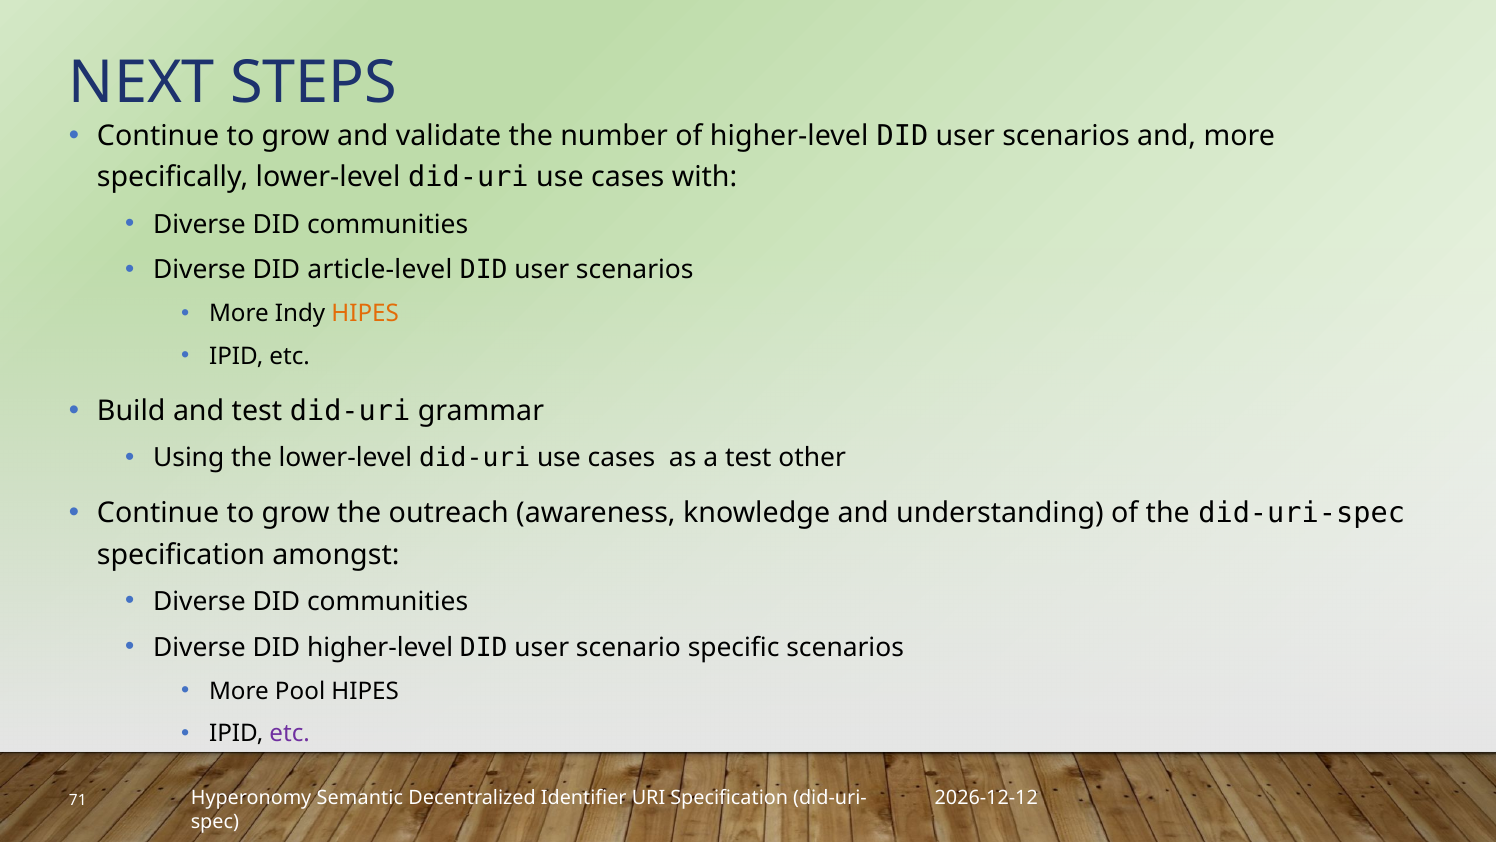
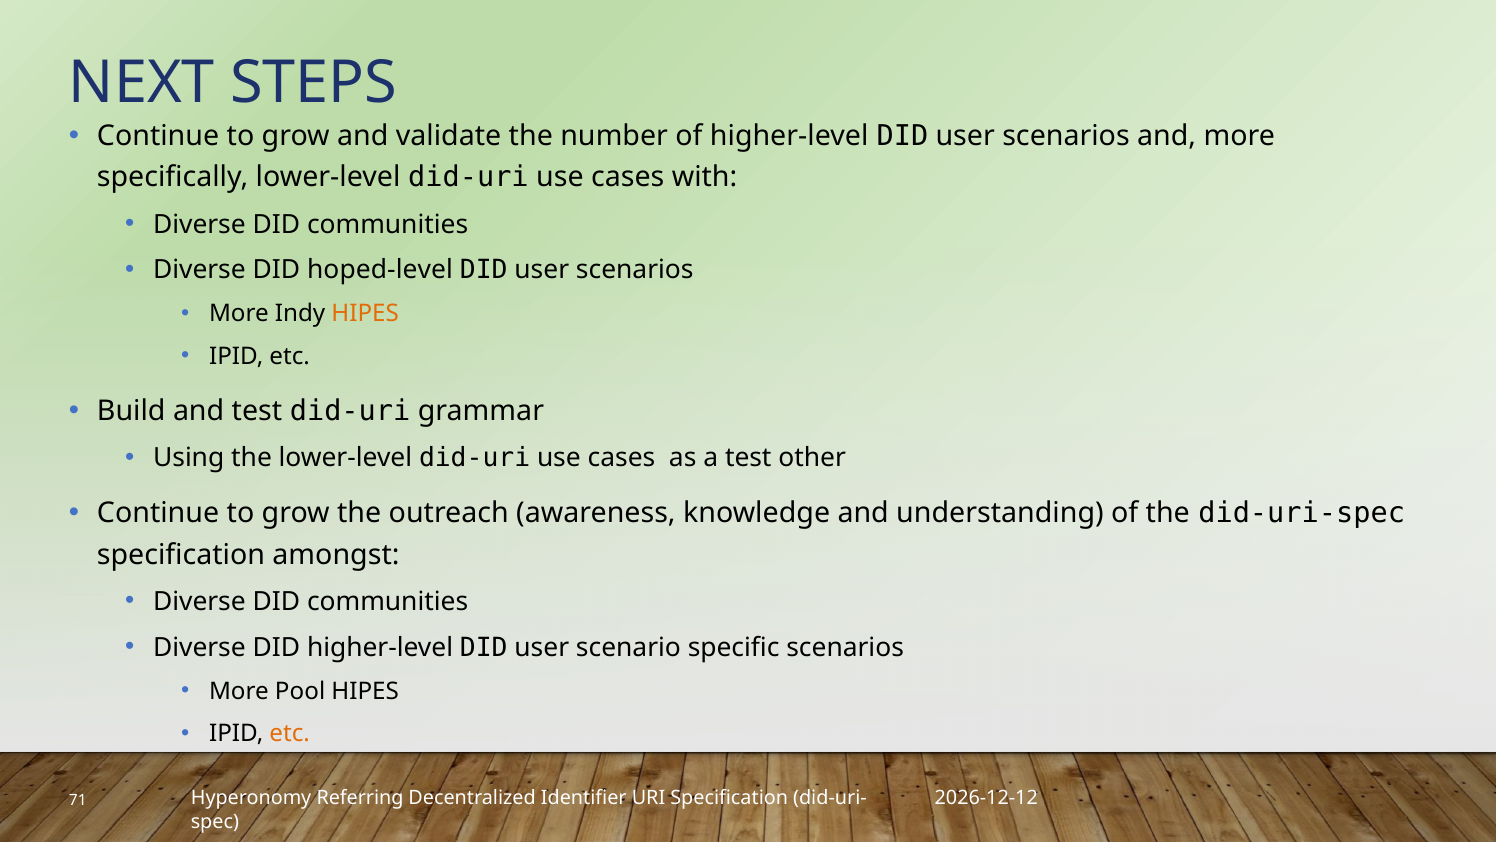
article-level: article-level -> hoped-level (380, 270)
etc colour: purple -> orange (290, 734)
Semantic: Semantic -> Referring (360, 798)
